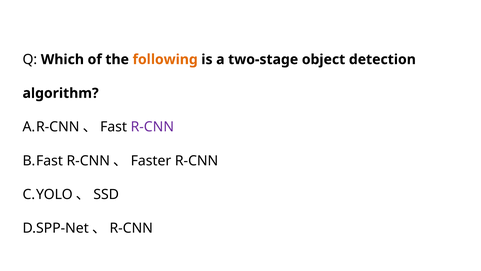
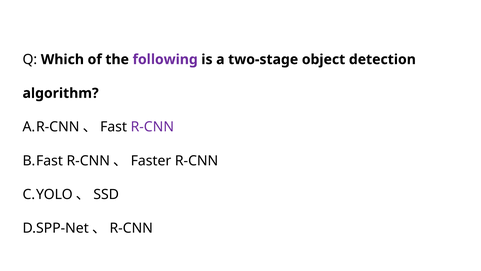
following colour: orange -> purple (165, 59)
